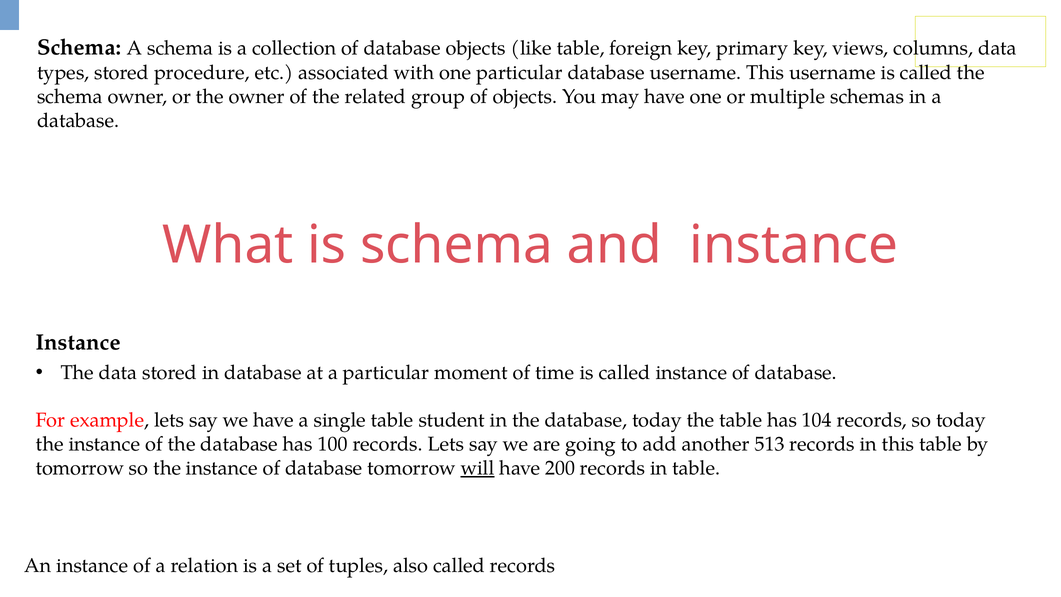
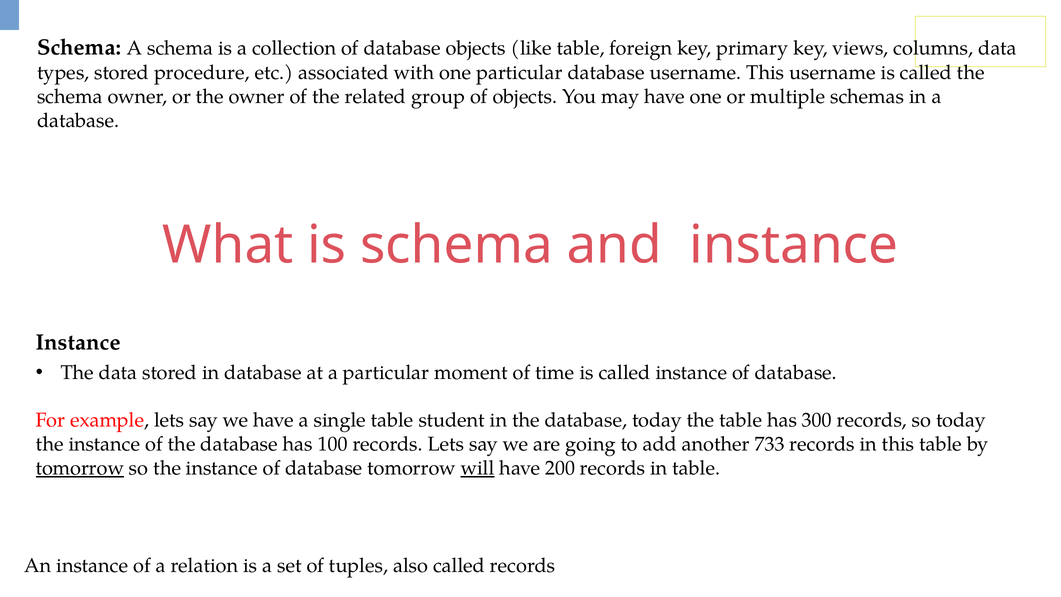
104: 104 -> 300 (817, 420)
513: 513 -> 733 (770, 444)
tomorrow underline: none -> present (80, 468)
